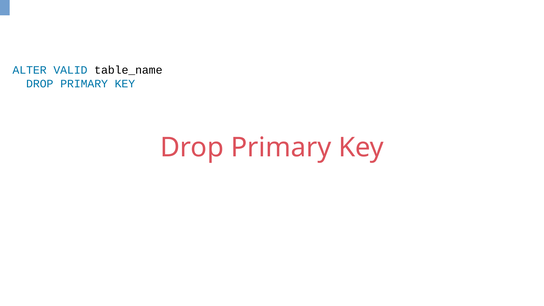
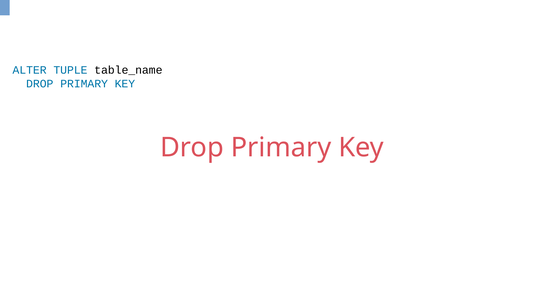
VALID: VALID -> TUPLE (70, 70)
